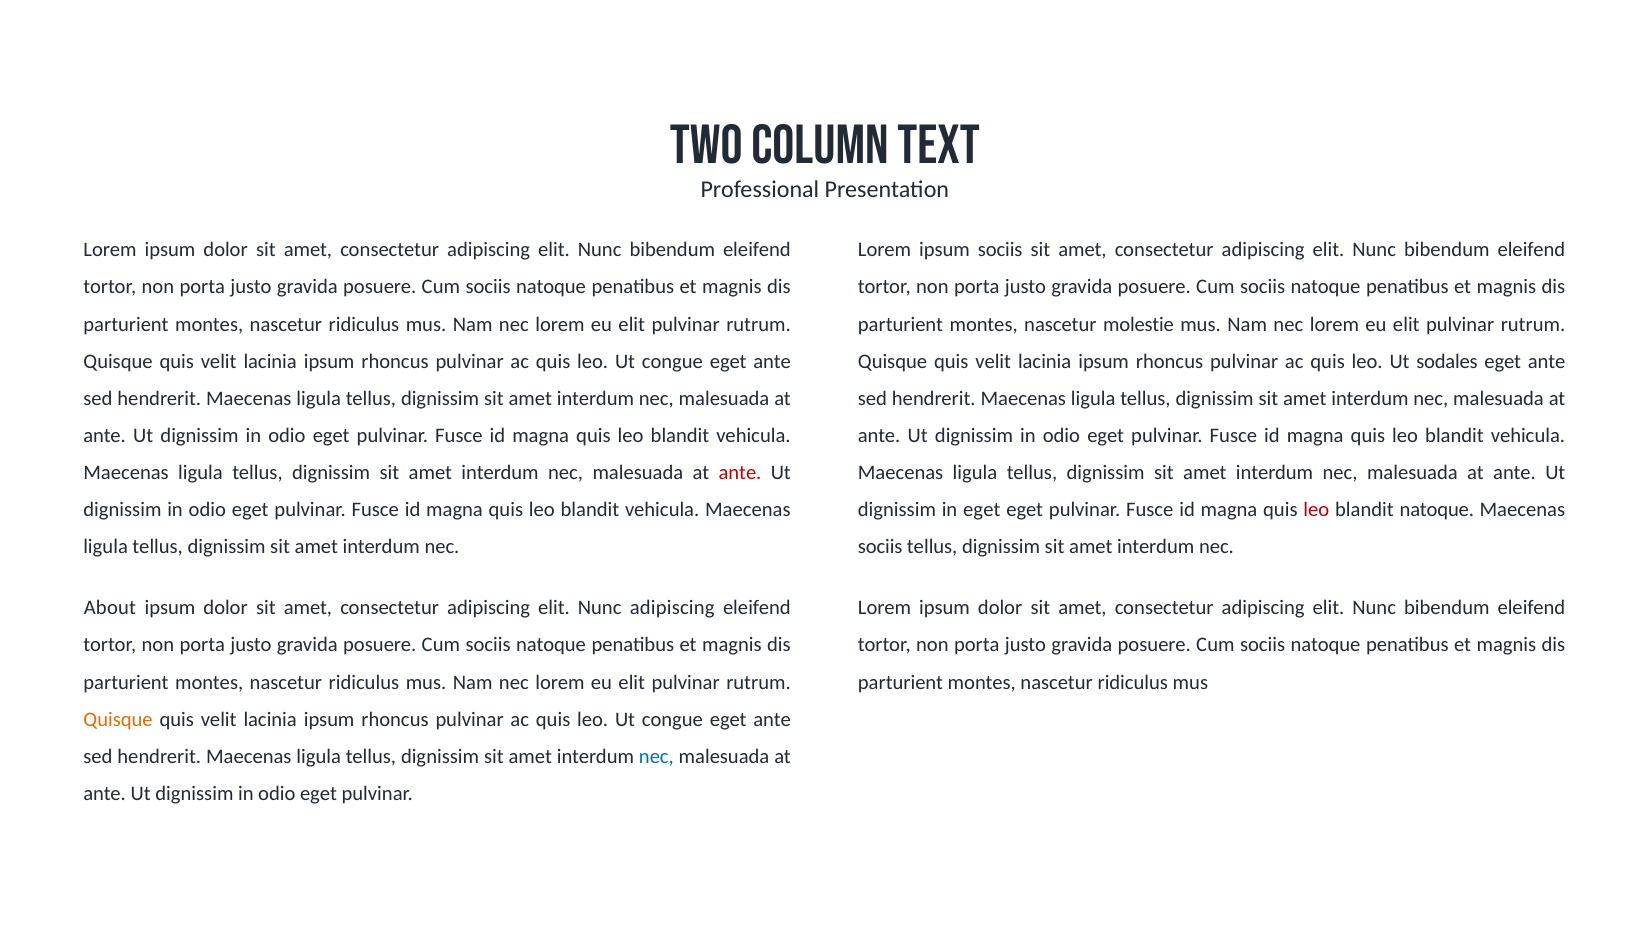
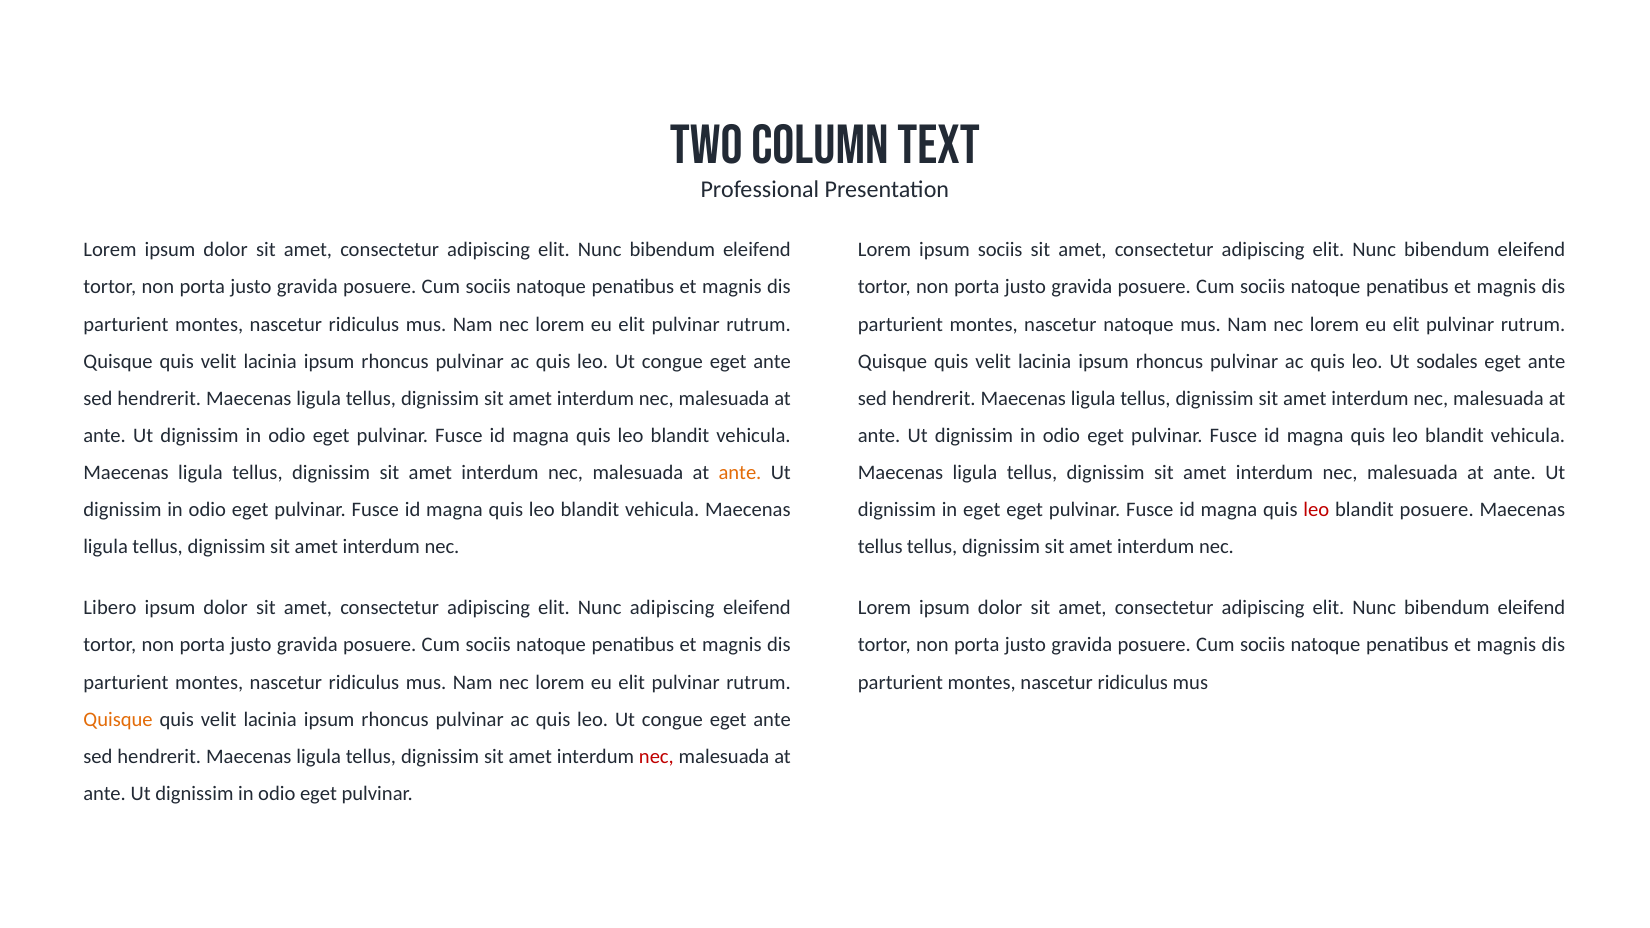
nascetur molestie: molestie -> natoque (1138, 324)
ante colour: red -> orange (740, 473)
blandit natoque: natoque -> posuere (1437, 510)
sociis: sociis -> tellus (880, 547)
About: About -> Libero (110, 608)
nec colour: blue -> red (656, 757)
